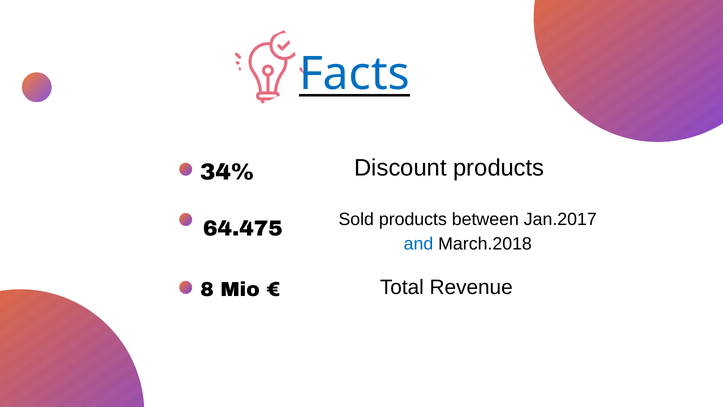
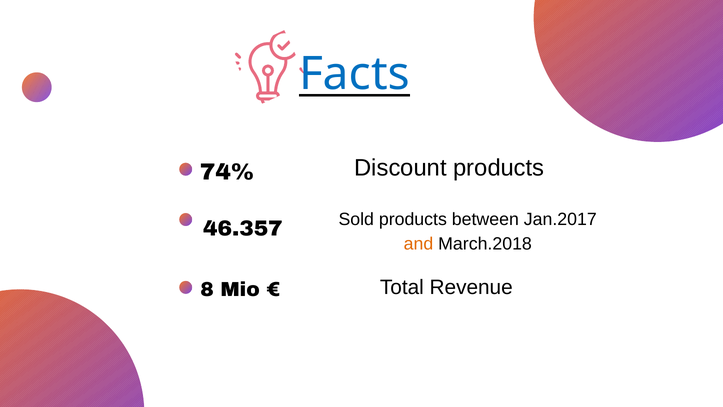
34%: 34% -> 74% (227, 172)
64.475: 64.475 -> 46.357 (243, 228)
and colour: blue -> orange (419, 244)
